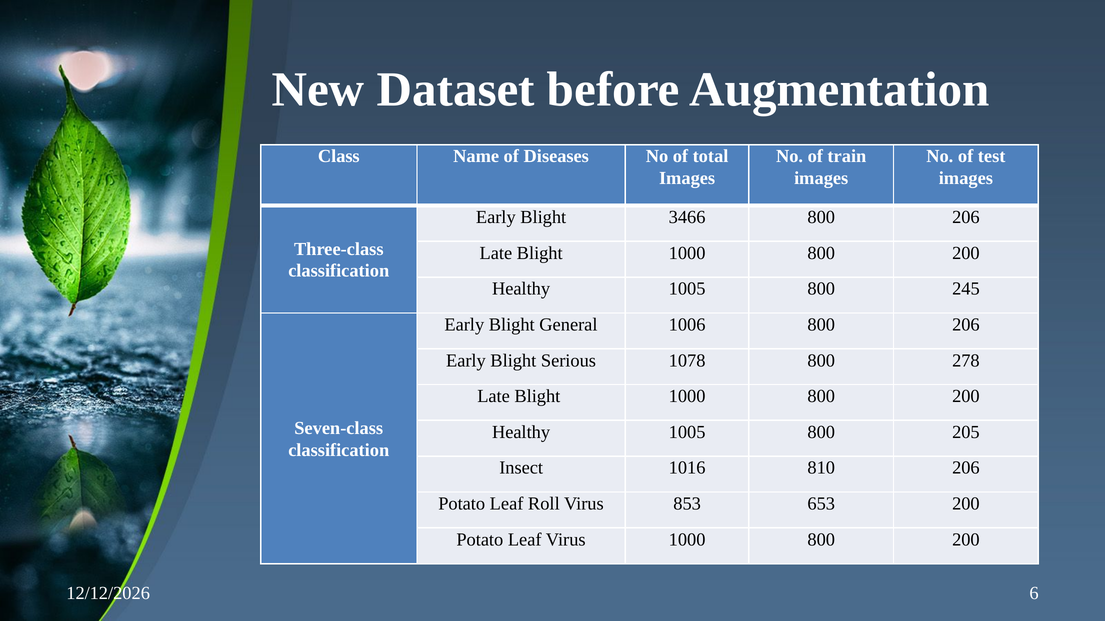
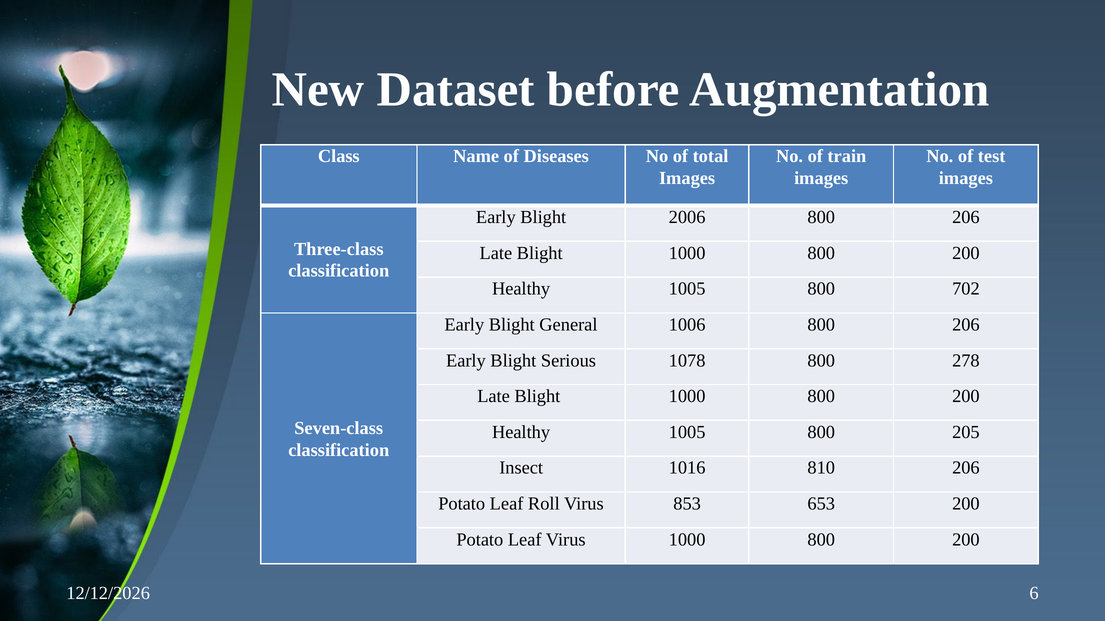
3466: 3466 -> 2006 (687, 217)
245: 245 -> 702 (966, 289)
